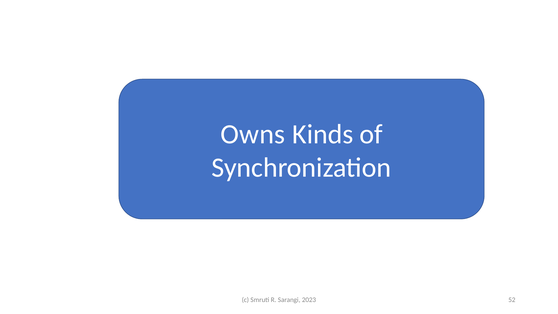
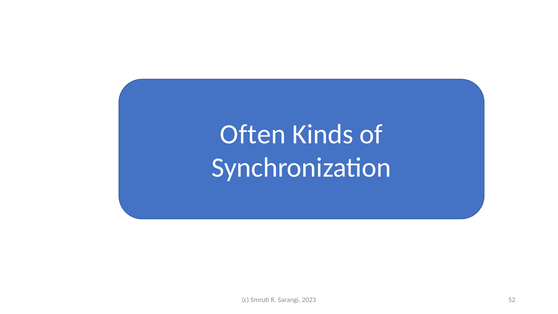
Owns: Owns -> Often (253, 134)
